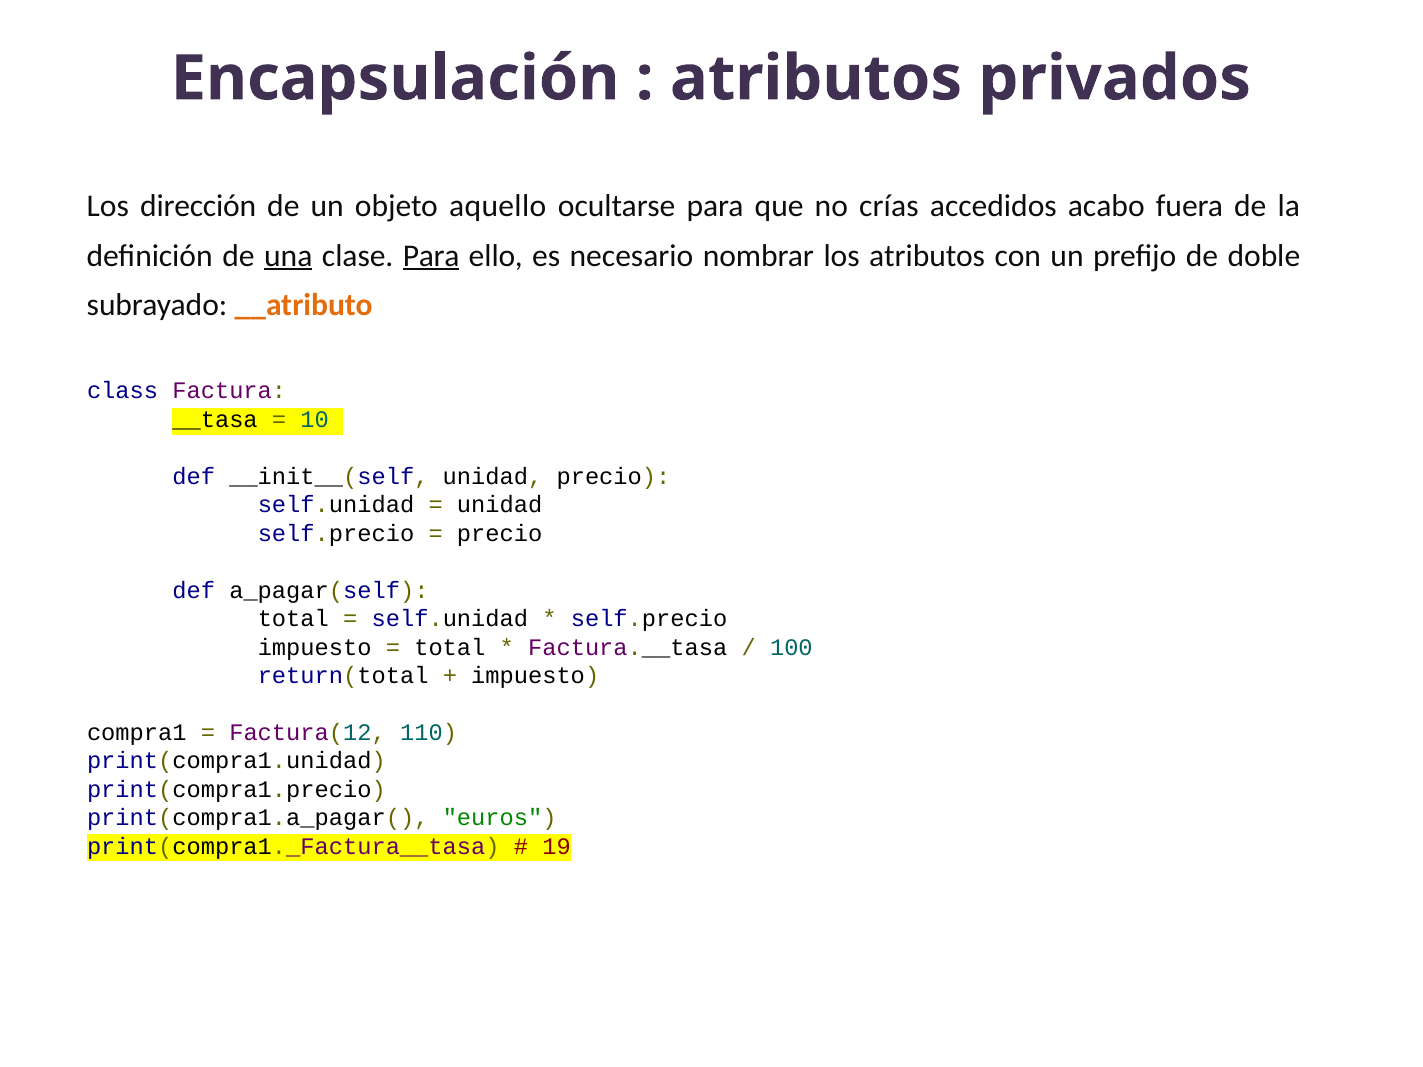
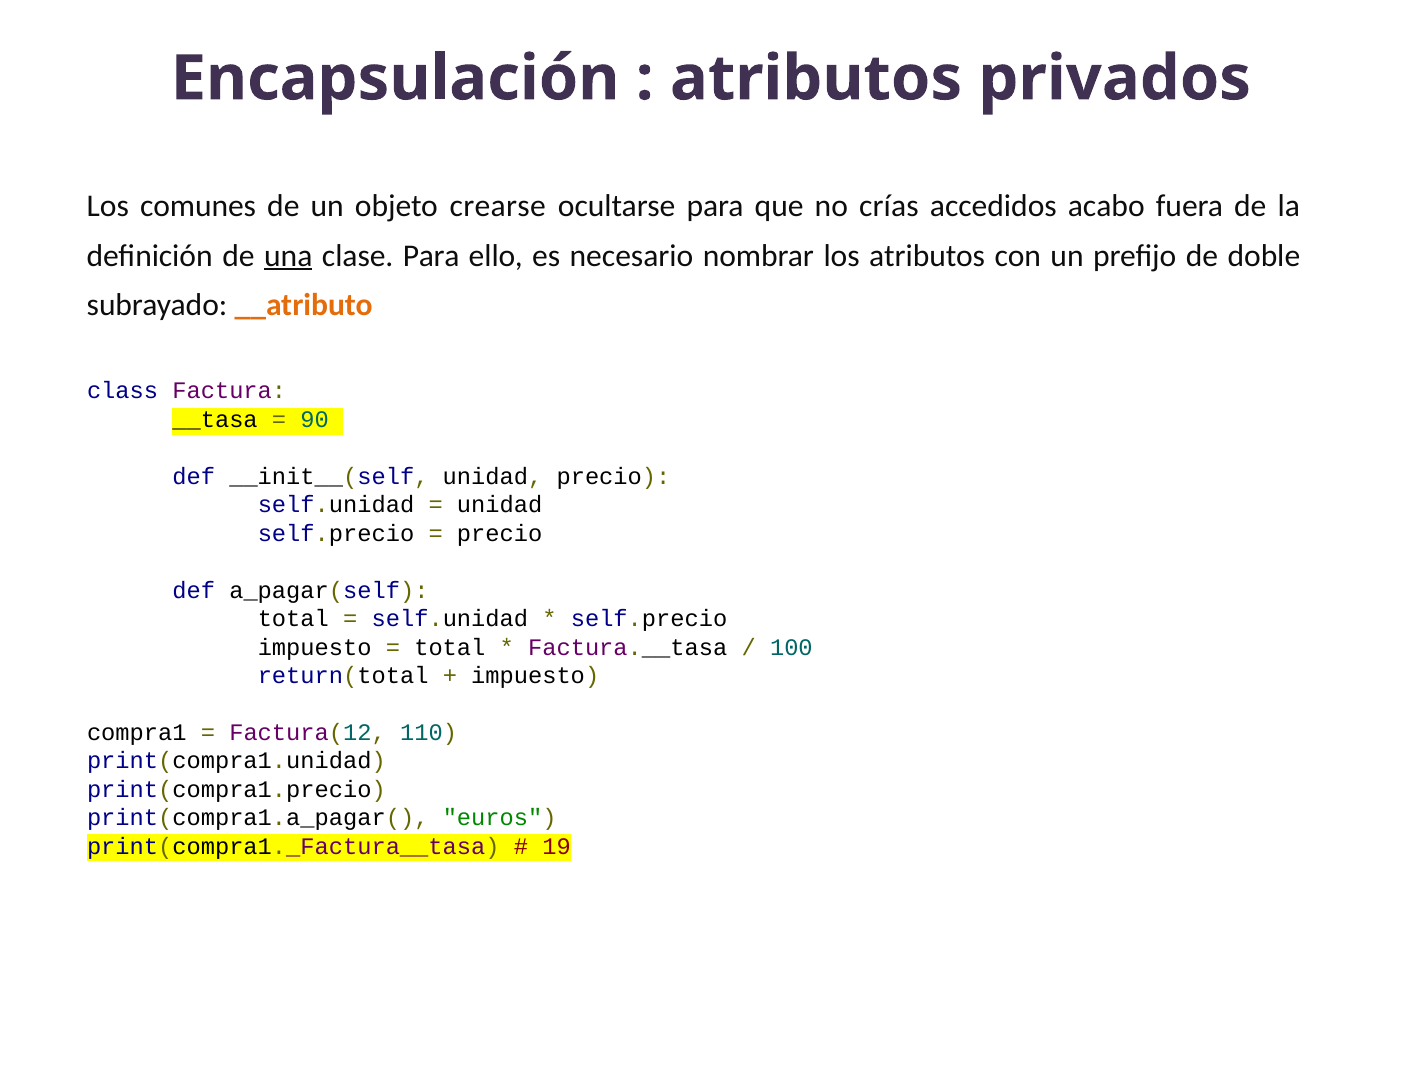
dirección: dirección -> comunes (198, 206)
aquello: aquello -> crearse (498, 206)
Para underline: present -> none (431, 256)
10: 10 -> 90 (315, 420)
